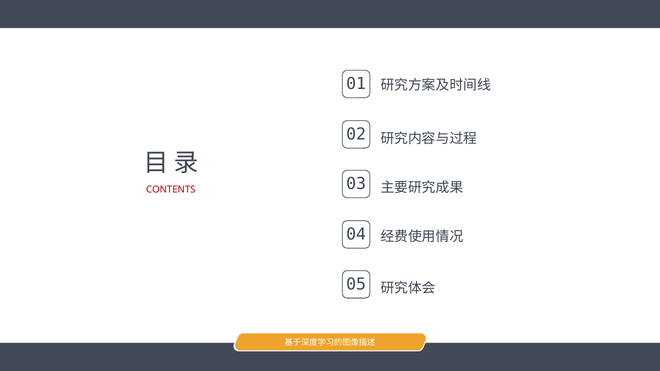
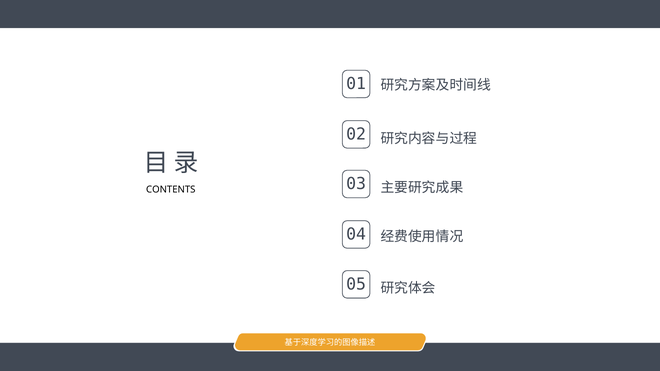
CONTENTS colour: red -> black (171, 190)
